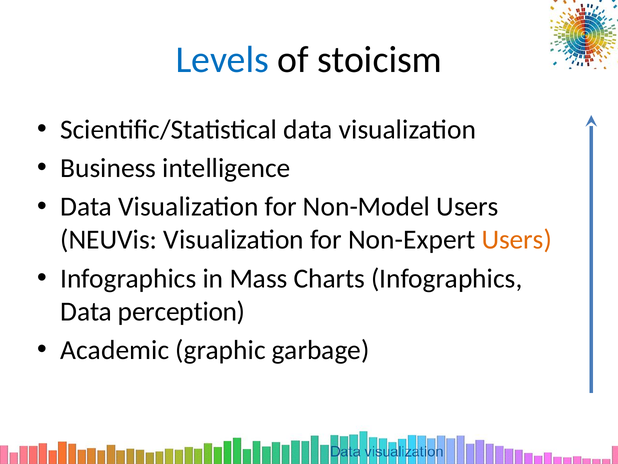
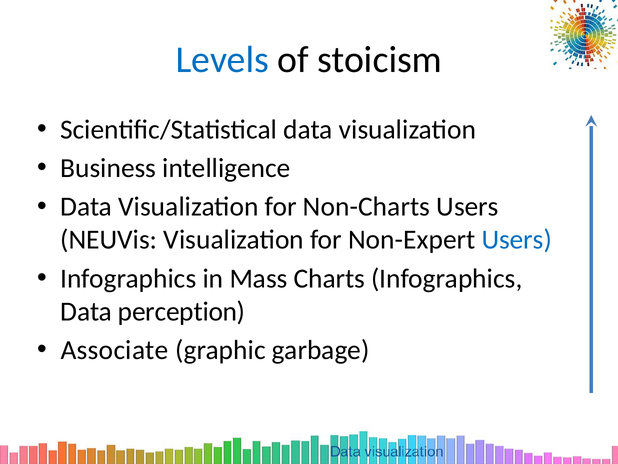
Non-Model: Non-Model -> Non-Charts (367, 207)
Users colour: orange -> blue (517, 240)
Academic: Academic -> Associate (115, 350)
